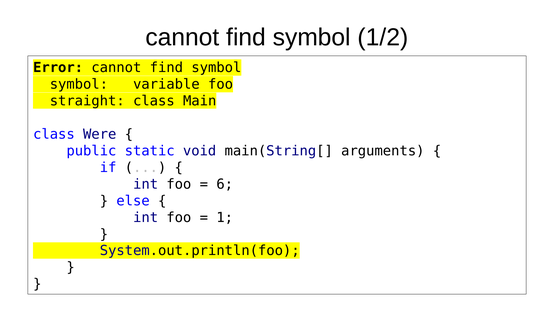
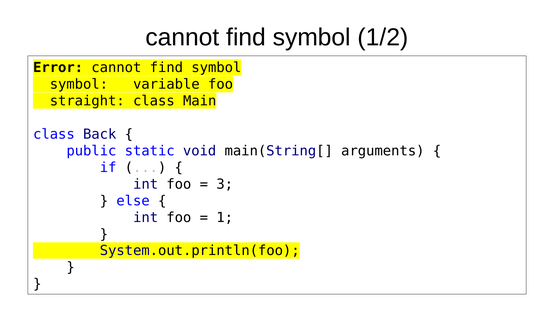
Were: Were -> Back (100, 134)
6: 6 -> 3 (225, 184)
